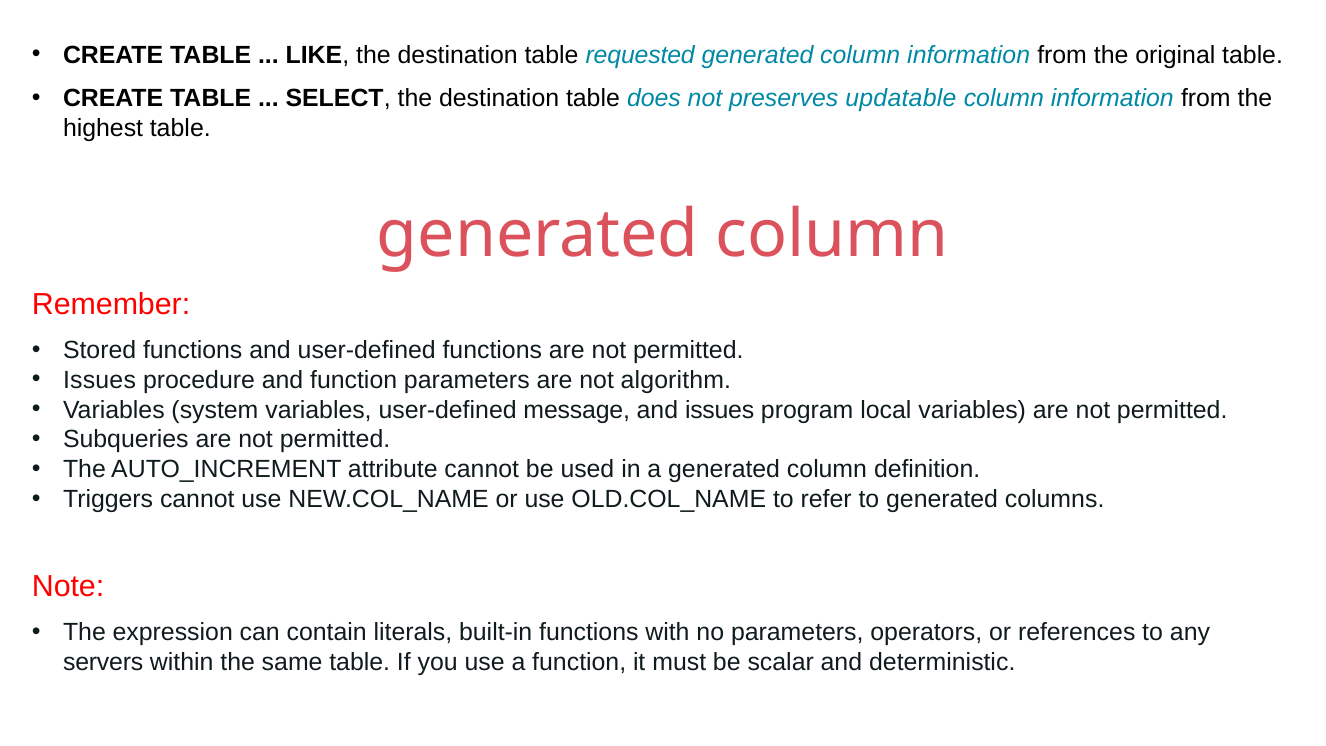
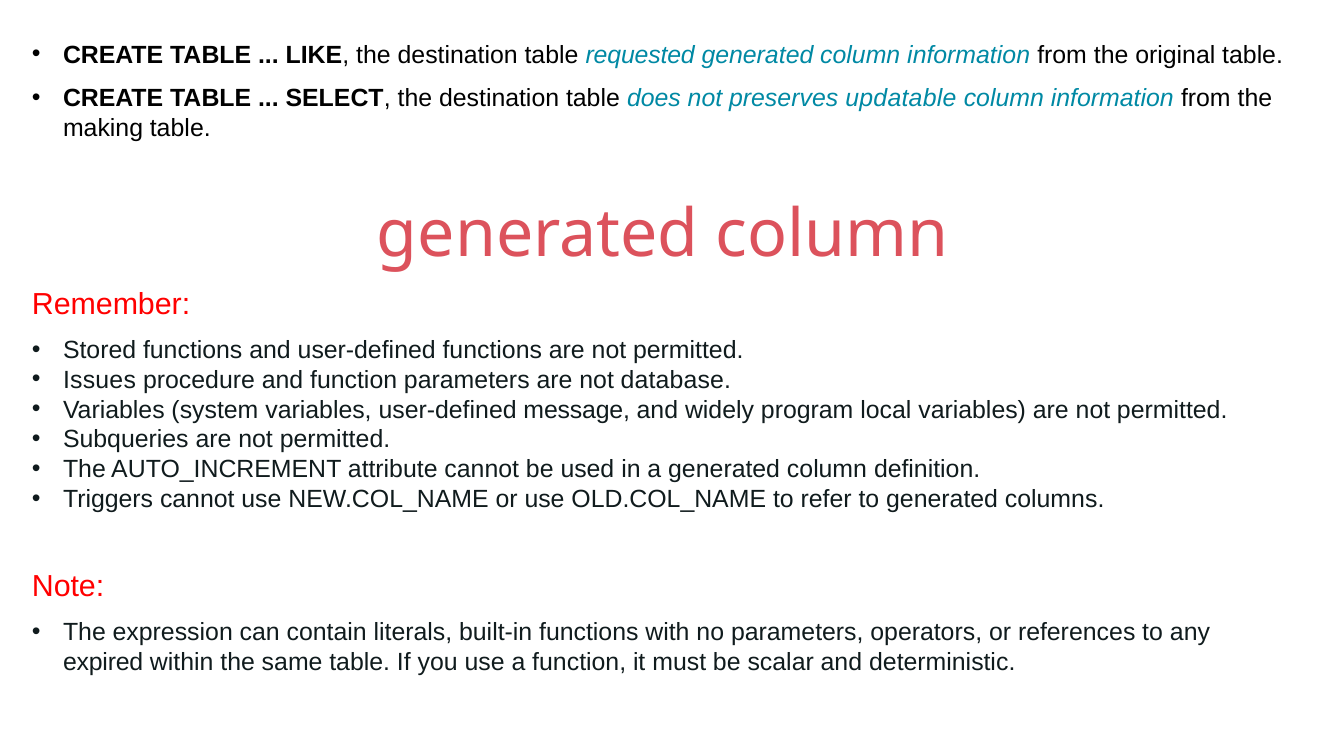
highest: highest -> making (103, 128)
algorithm: algorithm -> database (676, 380)
and issues: issues -> widely (720, 410)
servers: servers -> expired (103, 662)
